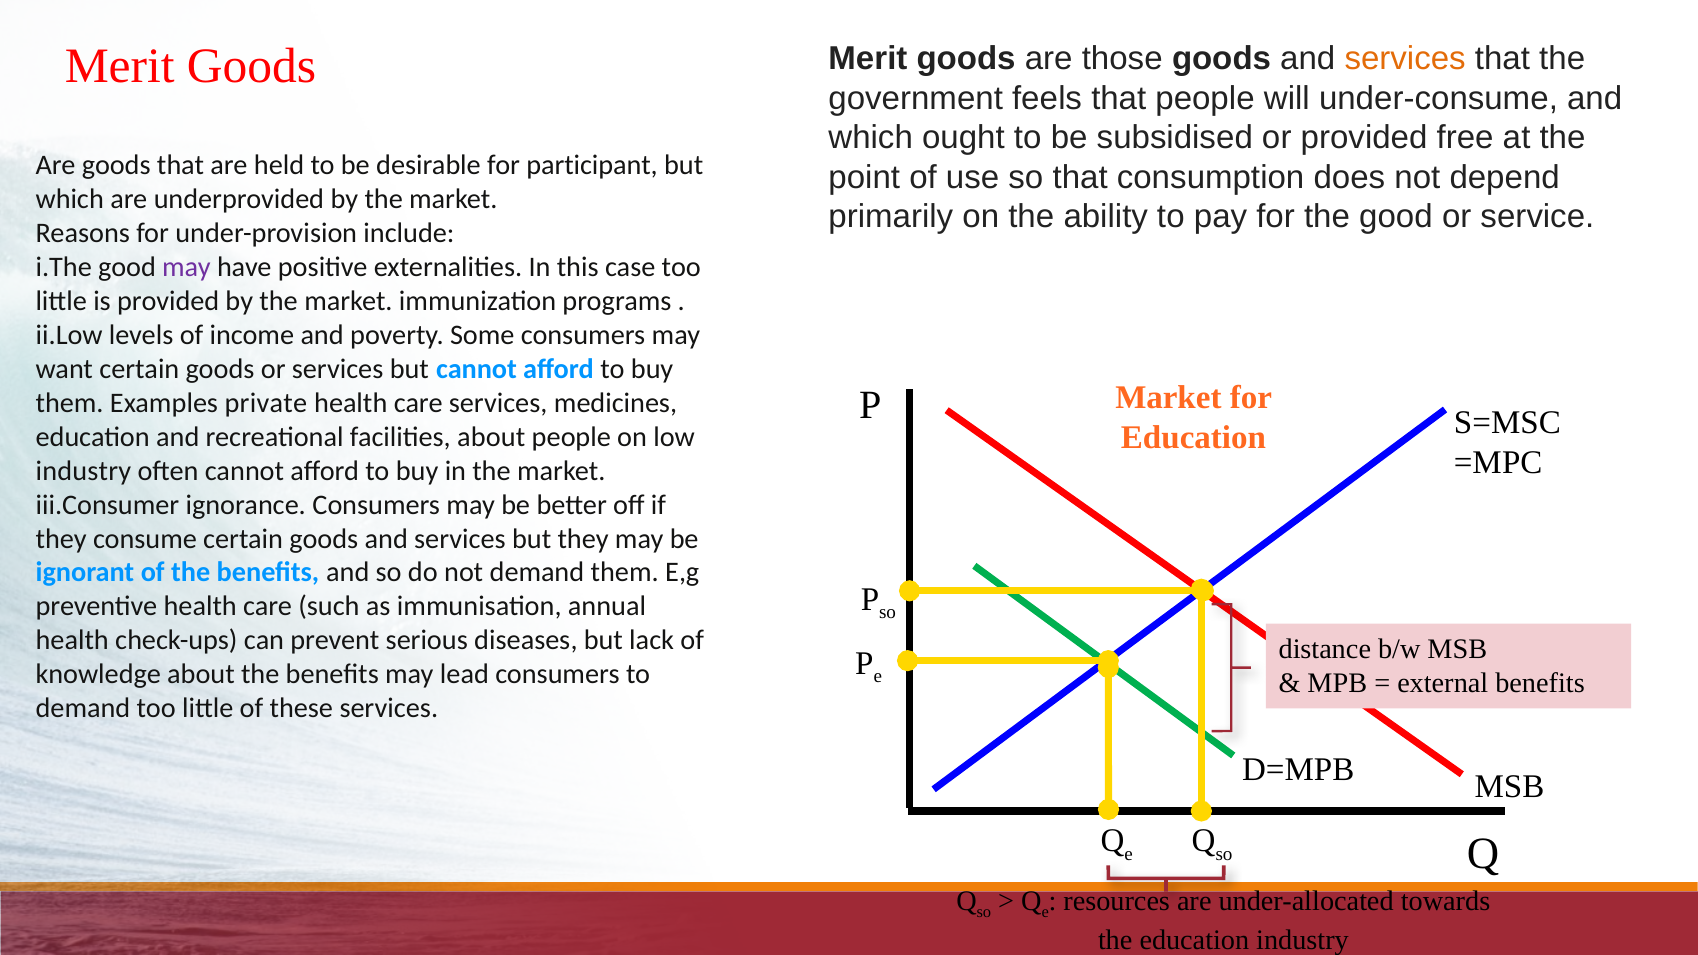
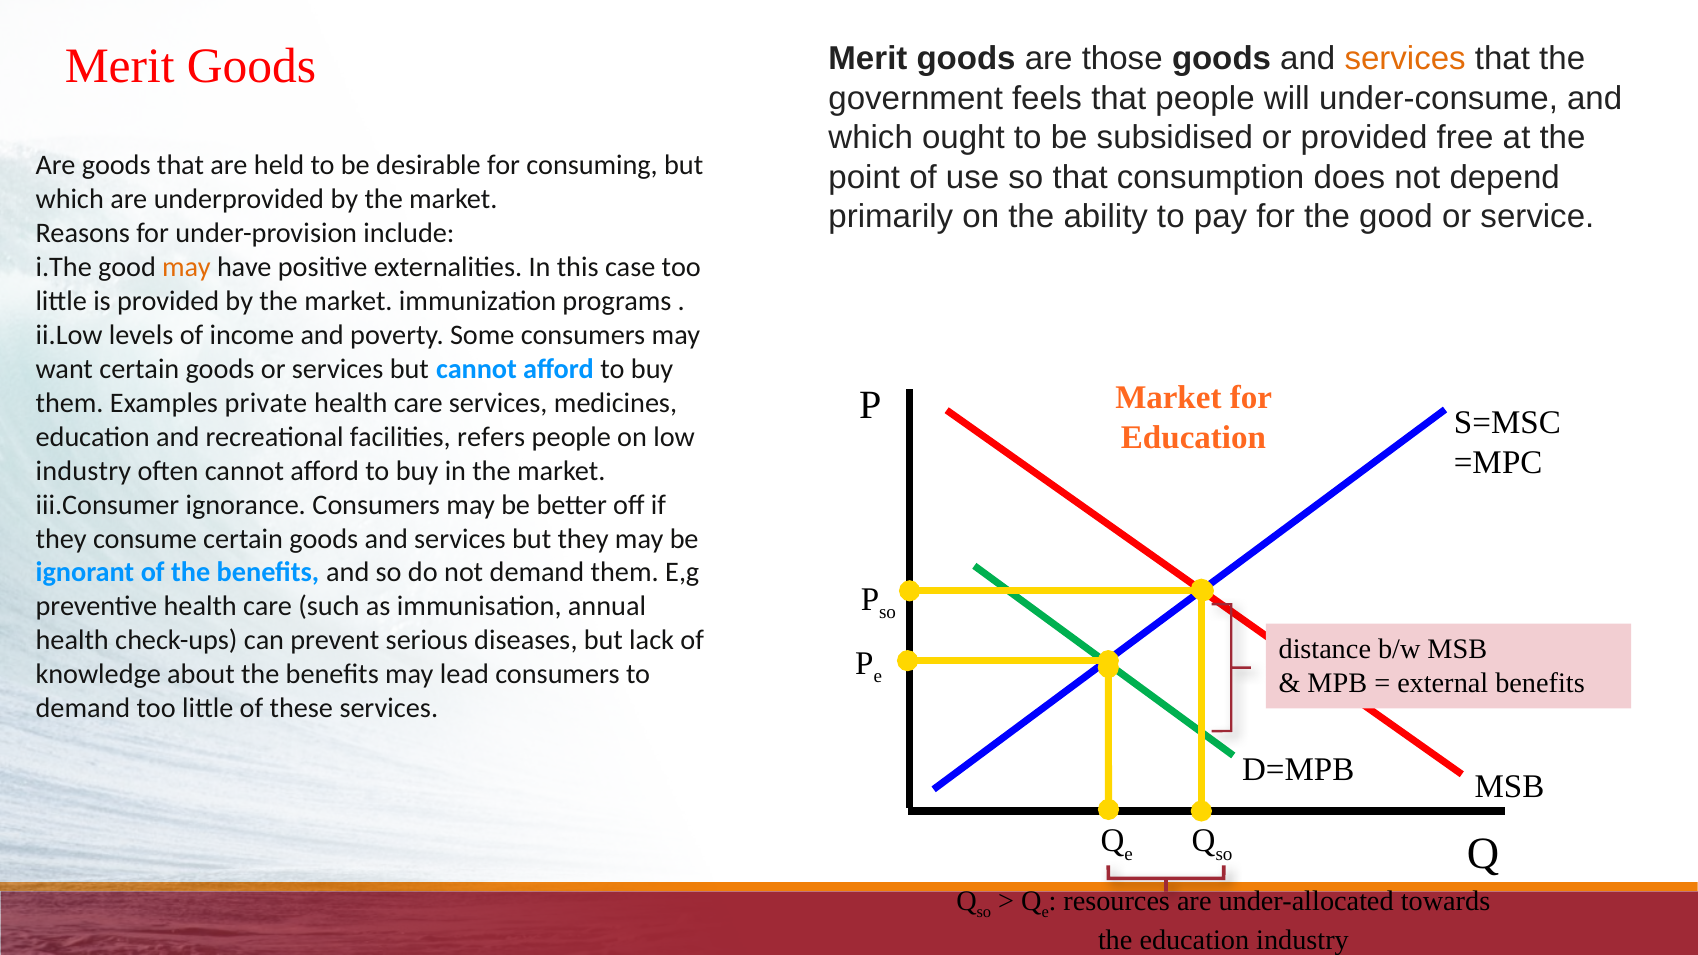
participant: participant -> consuming (592, 165)
may colour: purple -> orange (186, 267)
facilities about: about -> refers (491, 437)
